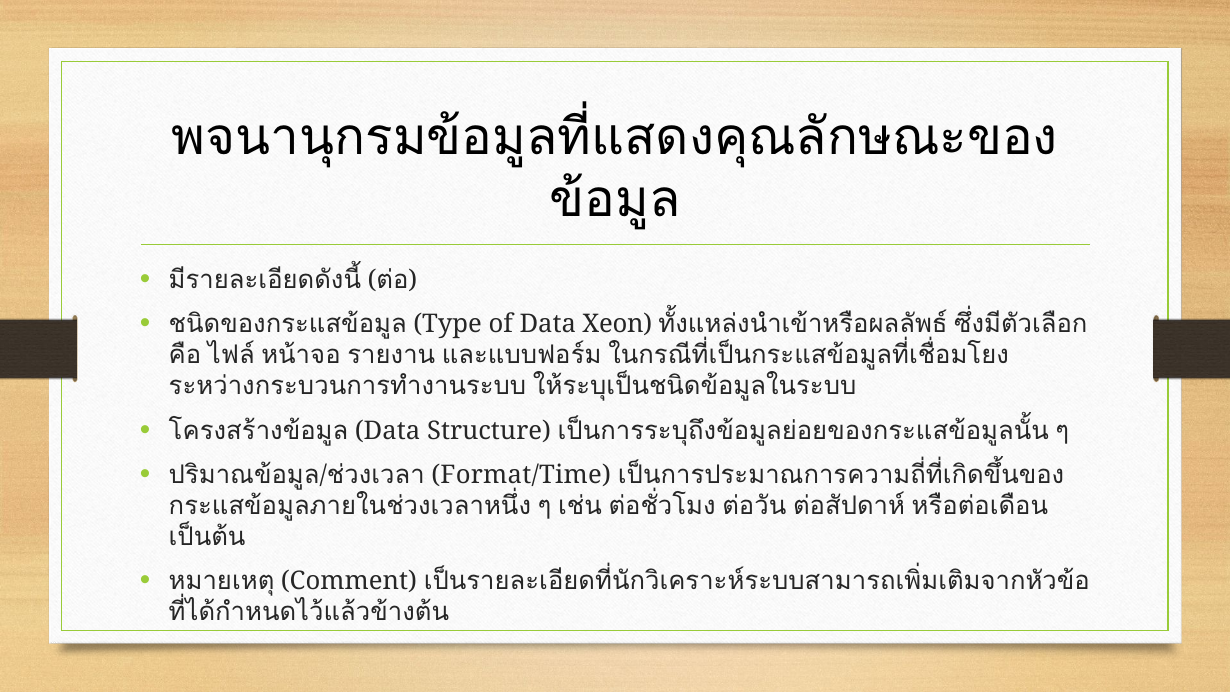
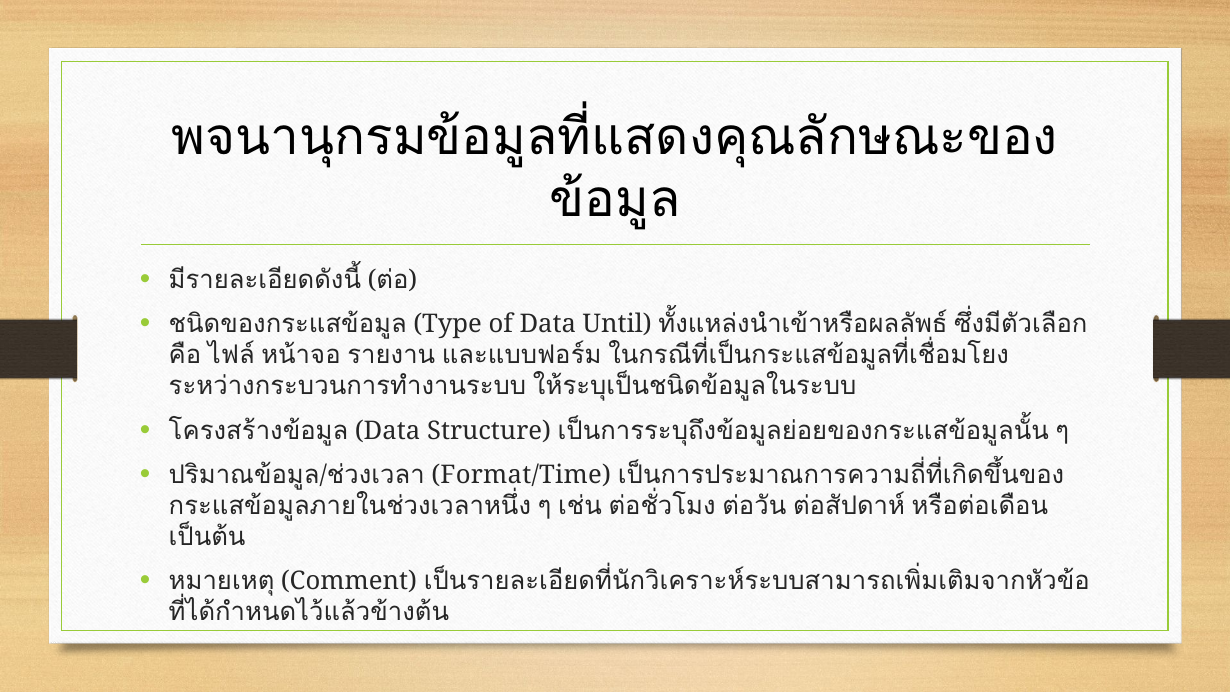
Xeon: Xeon -> Until (617, 324)
